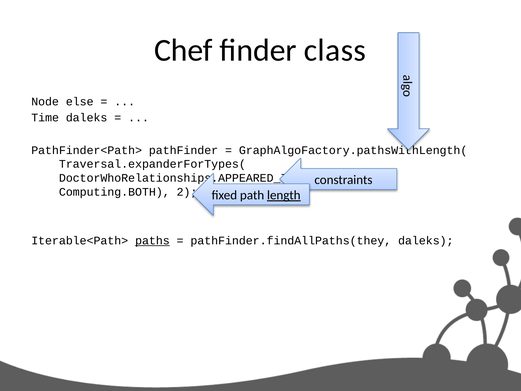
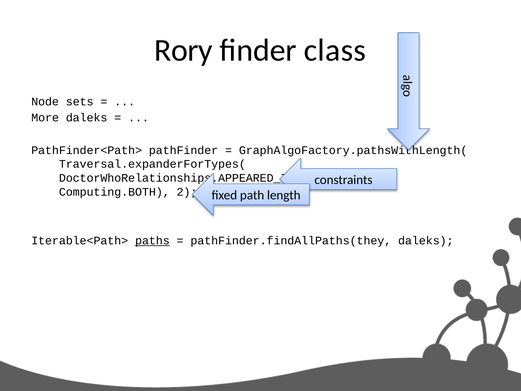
Chef: Chef -> Rory (183, 50)
else: else -> sets (80, 102)
Time: Time -> More (45, 118)
length underline: present -> none (284, 195)
